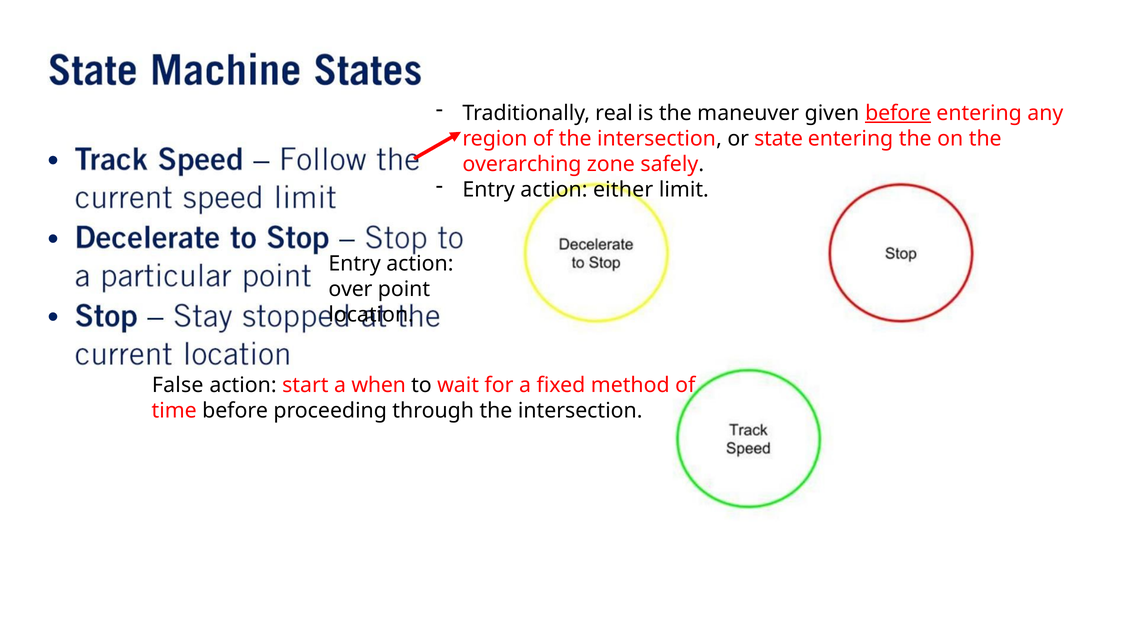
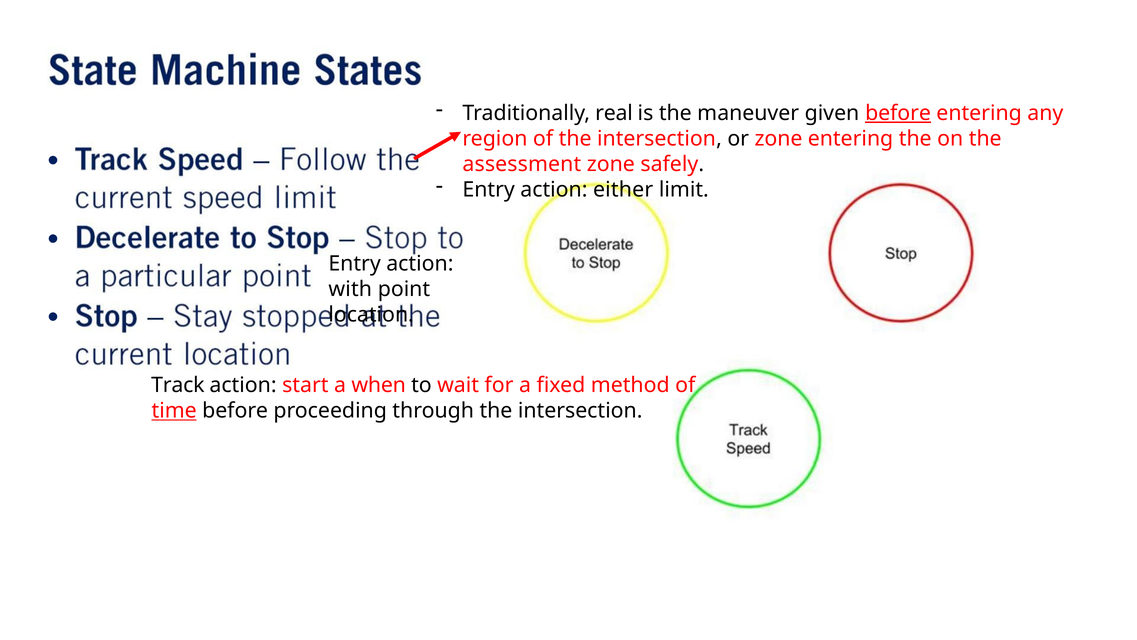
or state: state -> zone (778, 139)
overarching: overarching -> assessment (522, 164)
over: over -> with (350, 289)
False: False -> Track (178, 385)
time underline: none -> present (174, 410)
